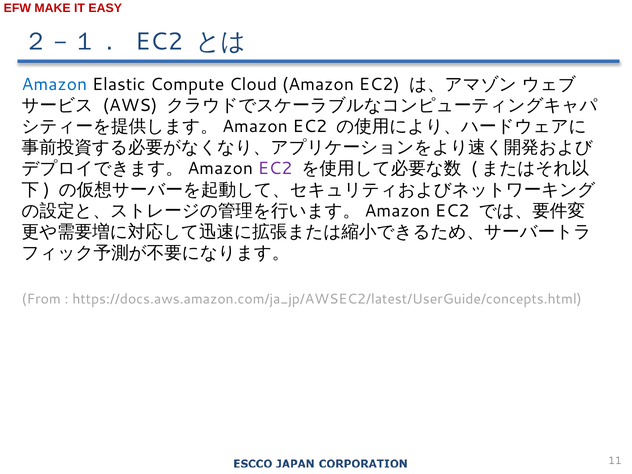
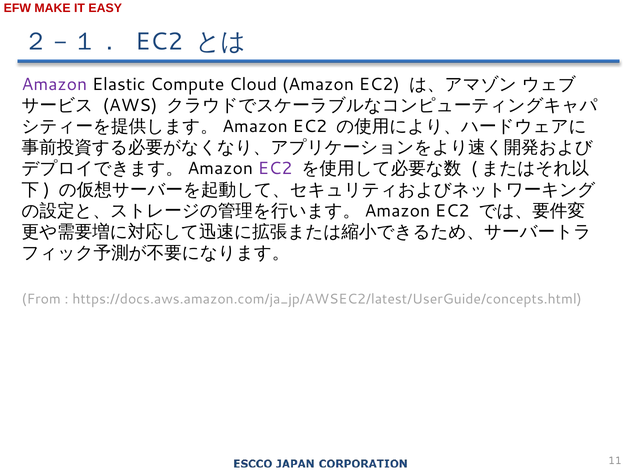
Amazon colour: blue -> purple (54, 84)
